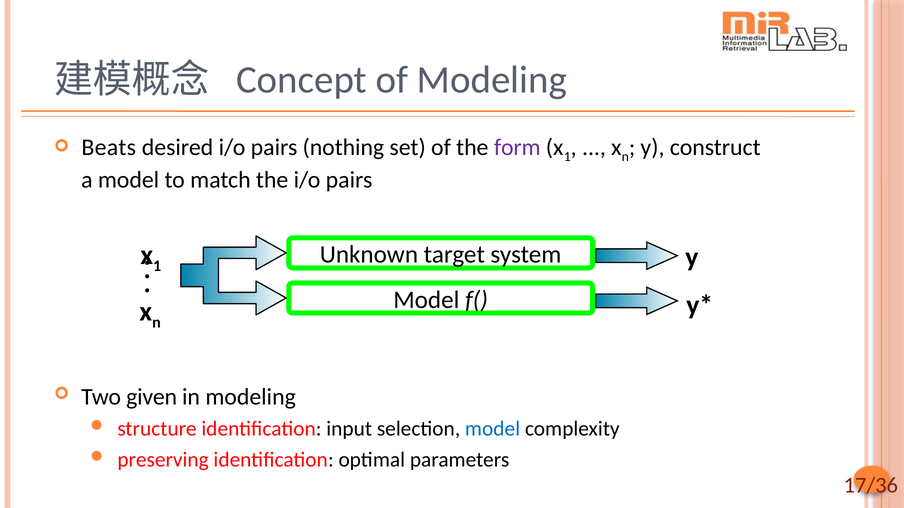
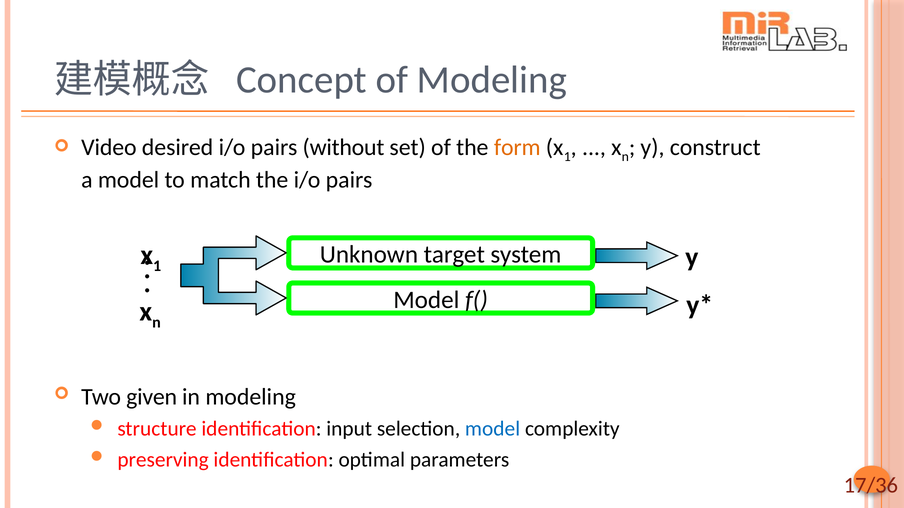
Beats: Beats -> Video (109, 148)
nothing: nothing -> without (343, 148)
form colour: purple -> orange (517, 148)
